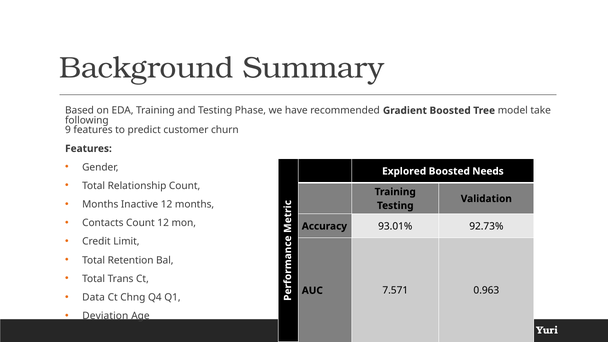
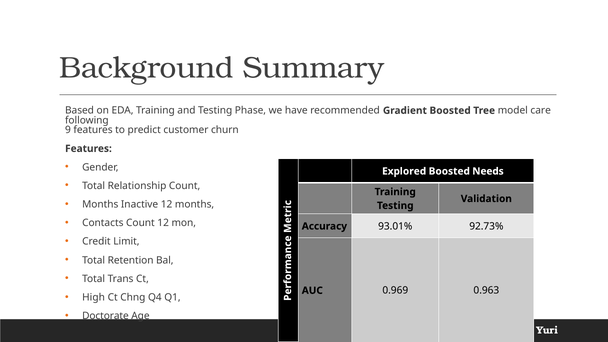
take: take -> care (541, 111)
7.571: 7.571 -> 0.969 (395, 291)
Data: Data -> High (94, 297)
Deviation: Deviation -> Doctorate (105, 316)
